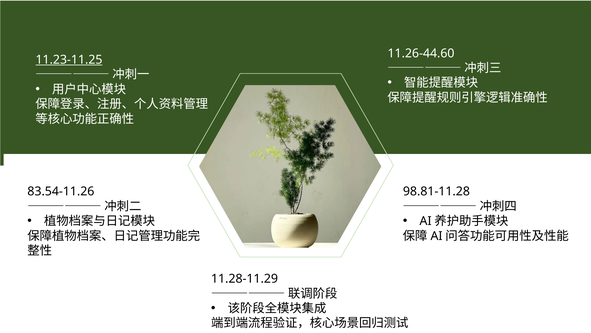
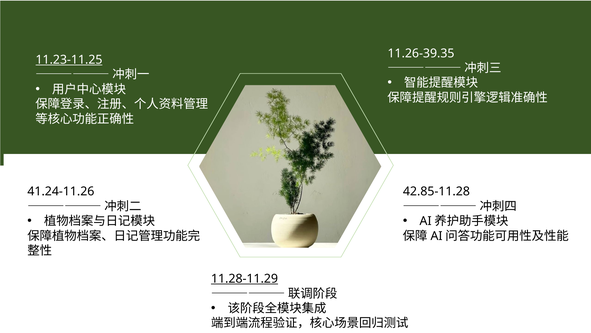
11.26-44.60: 11.26-44.60 -> 11.26-39.35 (421, 53)
83.54-11.26: 83.54-11.26 -> 41.24-11.26 (61, 191)
98.81-11.28: 98.81-11.28 -> 42.85-11.28 (436, 191)
11.28-11.29 underline: none -> present (245, 278)
